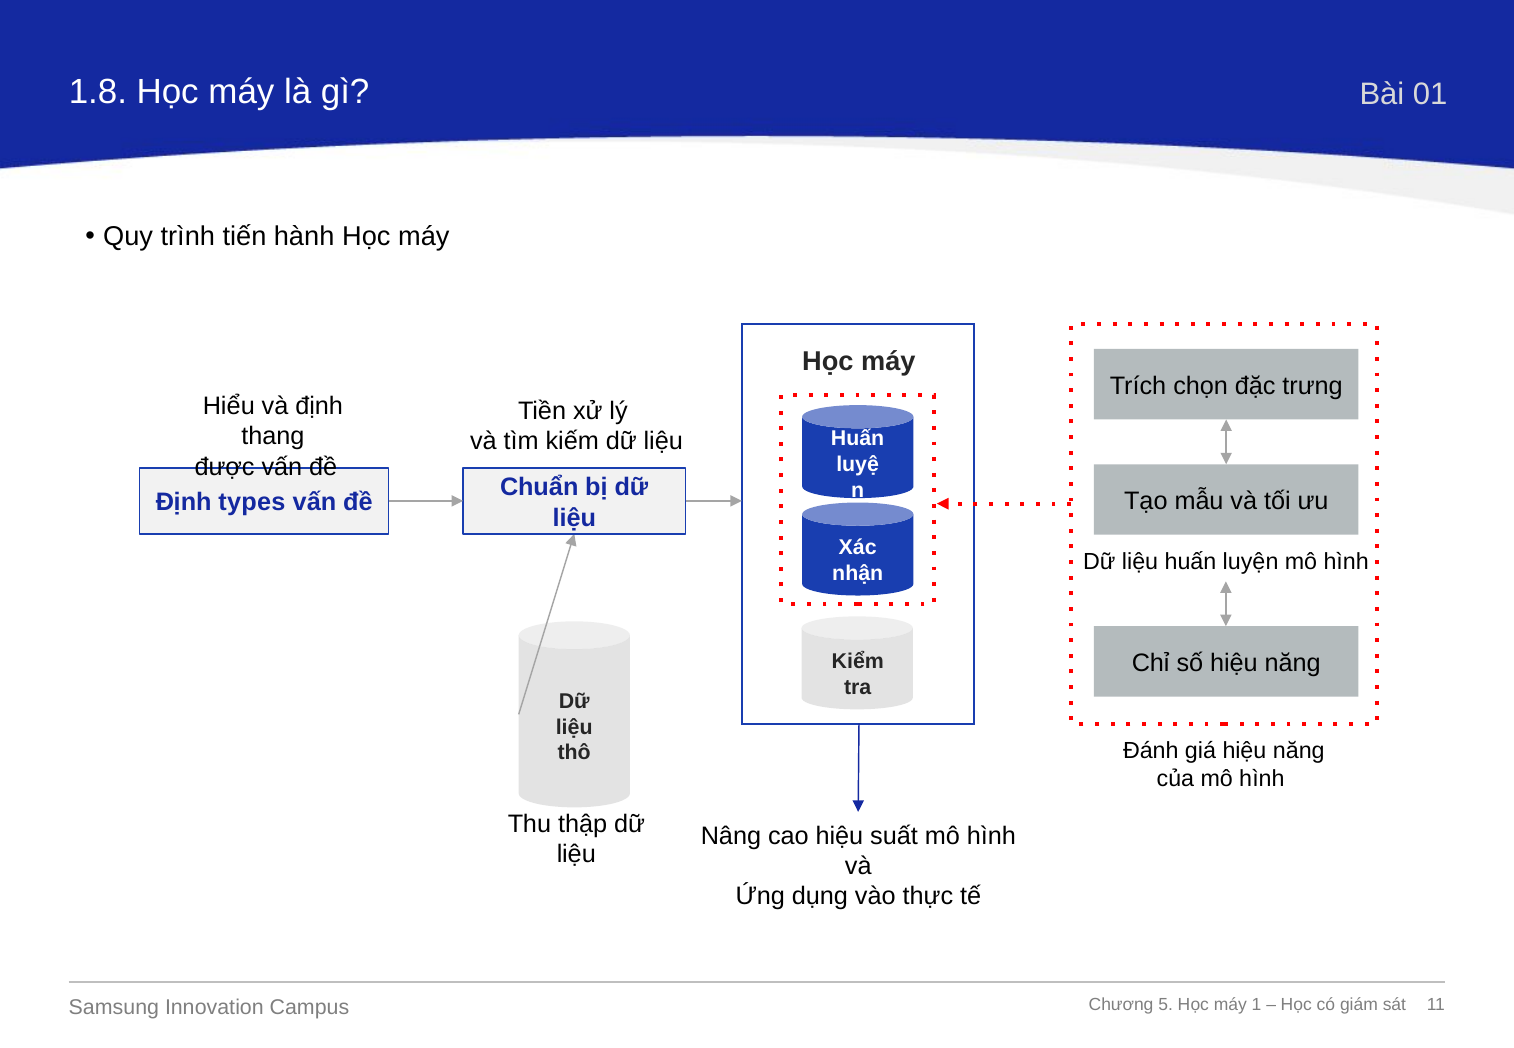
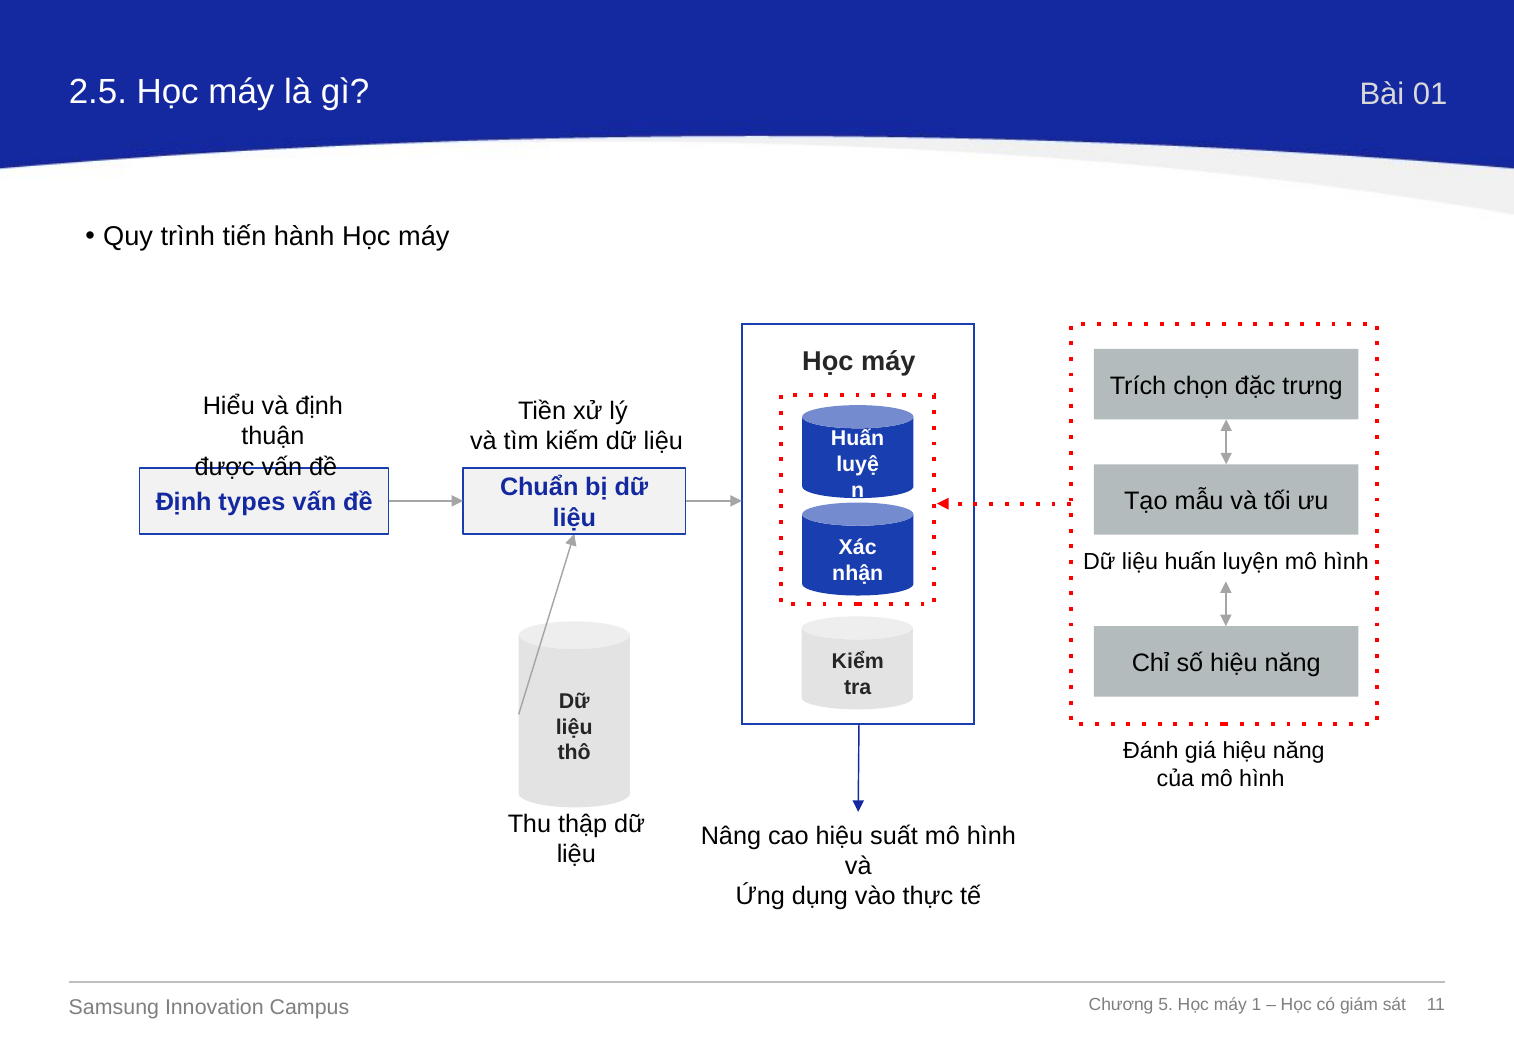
1.8: 1.8 -> 2.5 (98, 92)
thang: thang -> thuận (273, 437)
